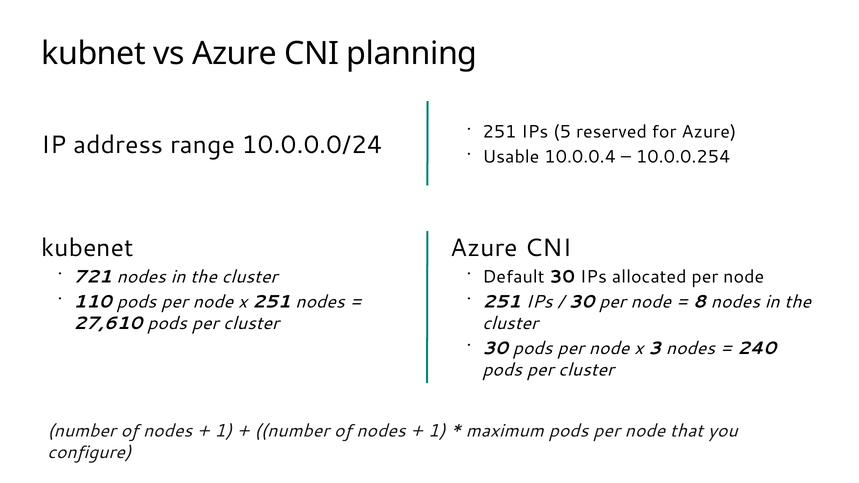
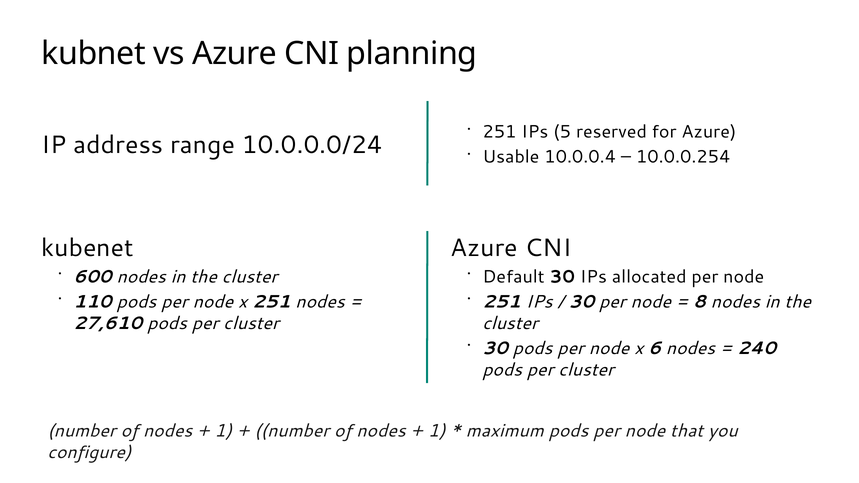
721: 721 -> 600 (93, 277)
3: 3 -> 6 (655, 348)
